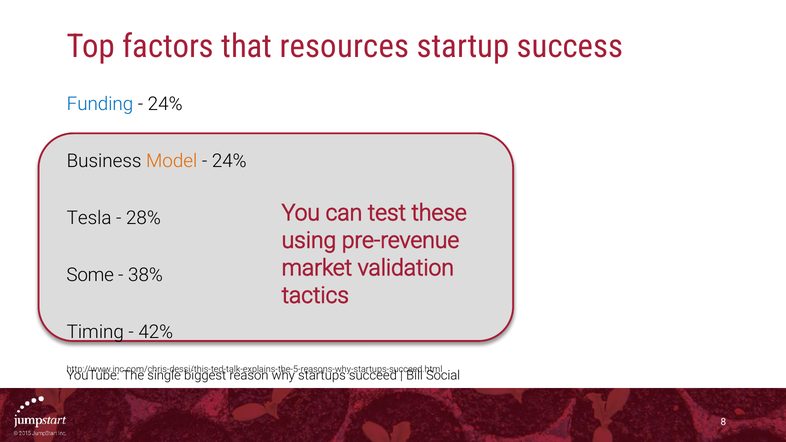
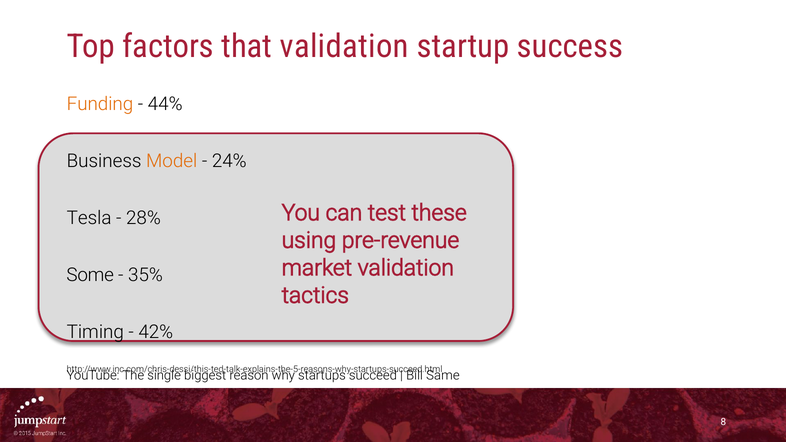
that resources: resources -> validation (344, 47)
Funding colour: blue -> orange (100, 104)
24%: 24% -> 44% (165, 104)
38%: 38% -> 35% (145, 275)
Social: Social -> Same (443, 375)
